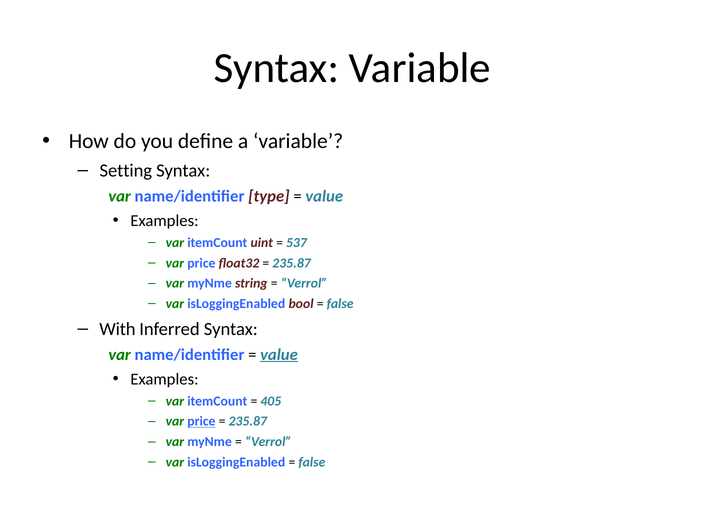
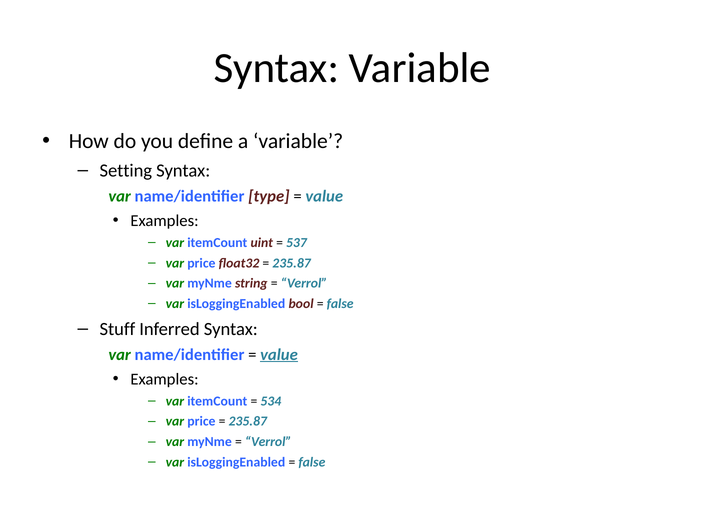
With: With -> Stuff (117, 329)
405: 405 -> 534 (271, 402)
price underline: present -> none (201, 422)
